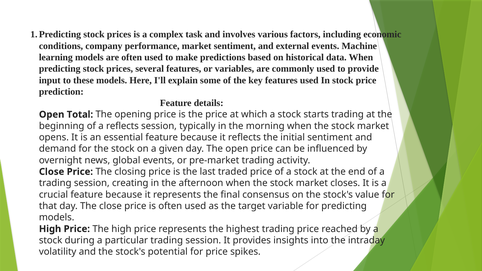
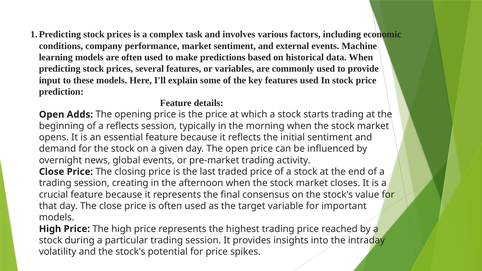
Total: Total -> Adds (80, 115)
for predicting: predicting -> important (344, 206)
